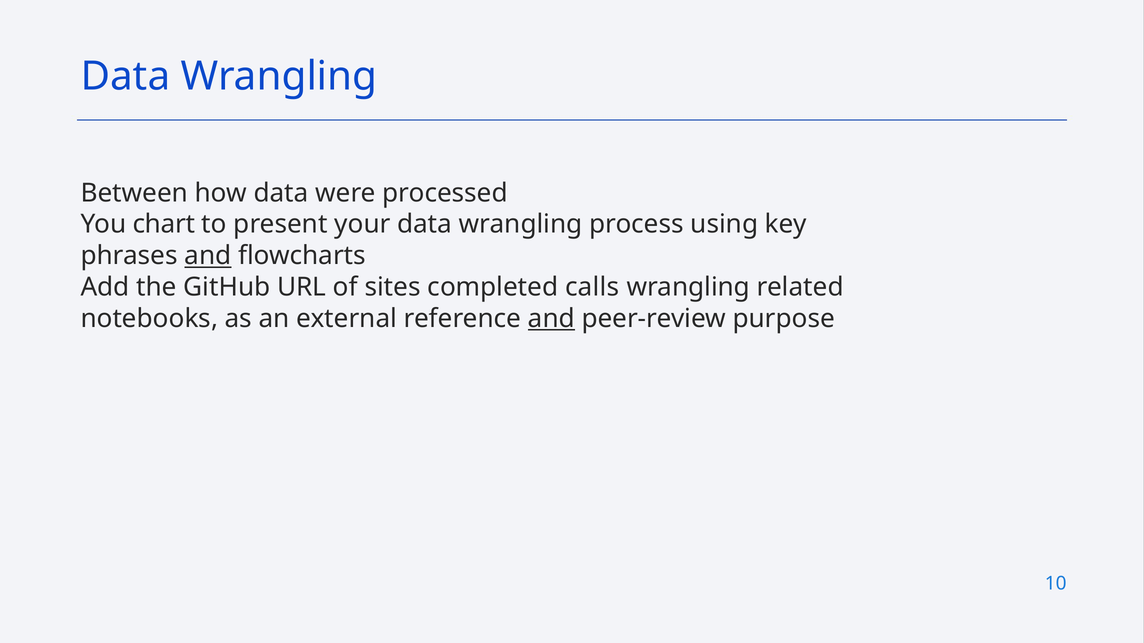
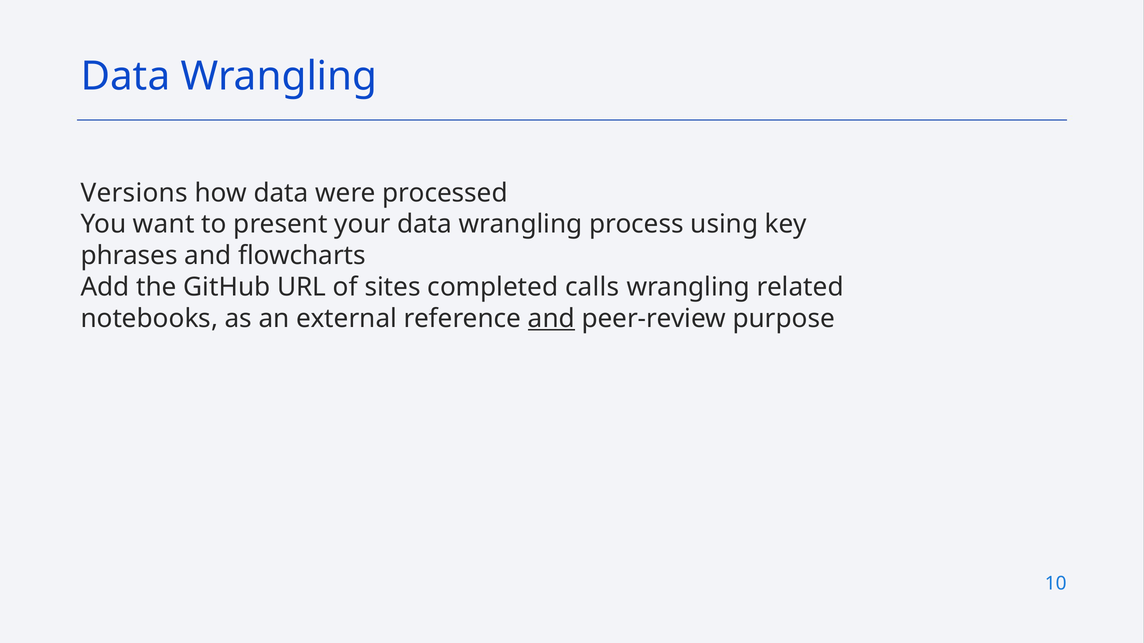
Between: Between -> Versions (134, 193)
chart: chart -> want (164, 225)
and underline: present -> none (208, 256)
